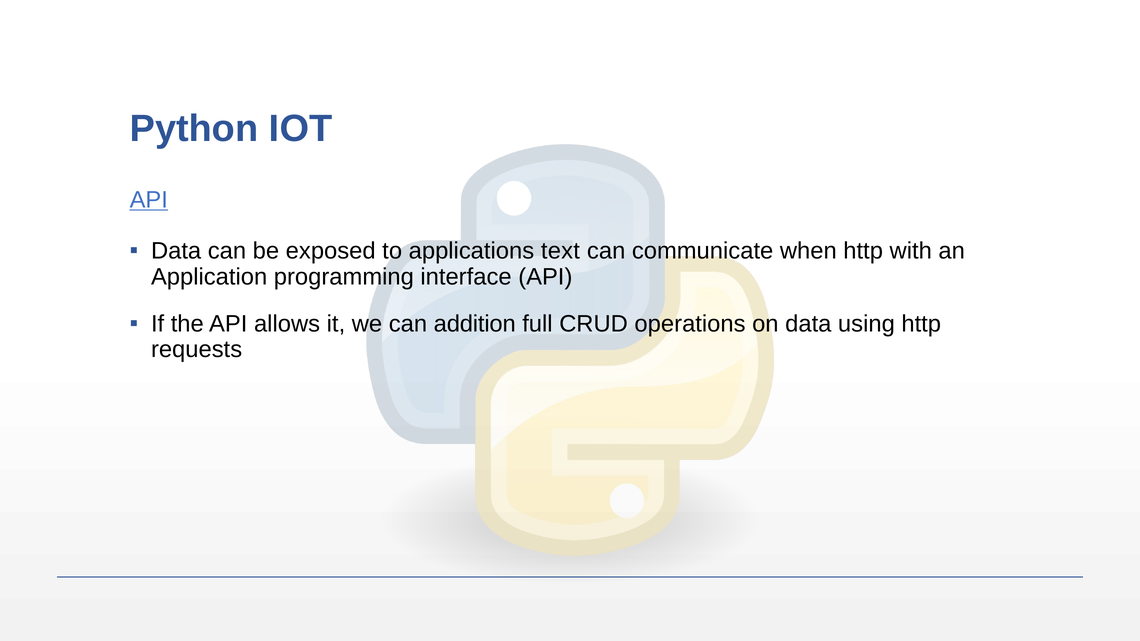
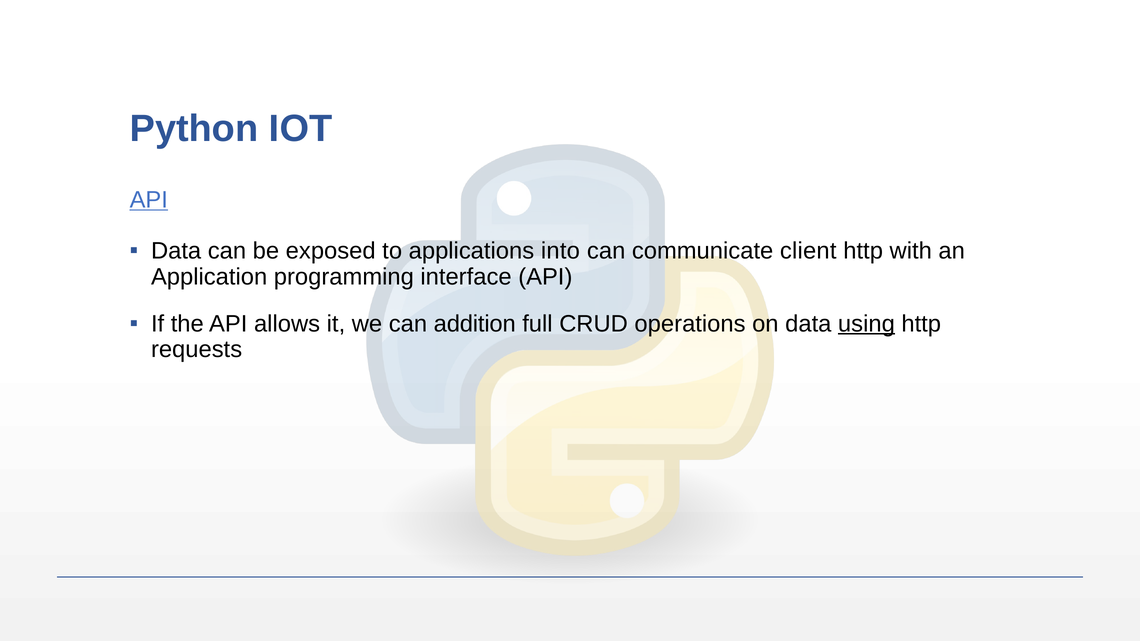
text: text -> into (560, 251)
when: when -> client (808, 251)
using underline: none -> present (866, 324)
